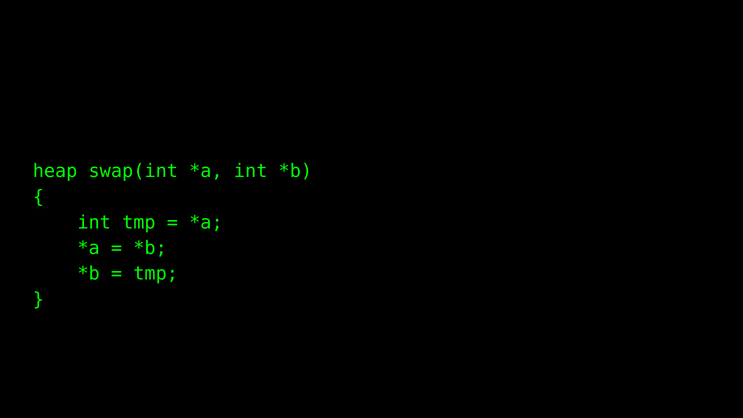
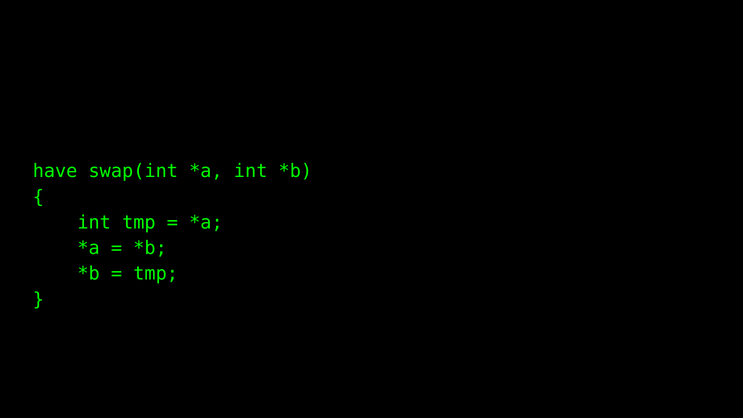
heap: heap -> have (55, 171)
